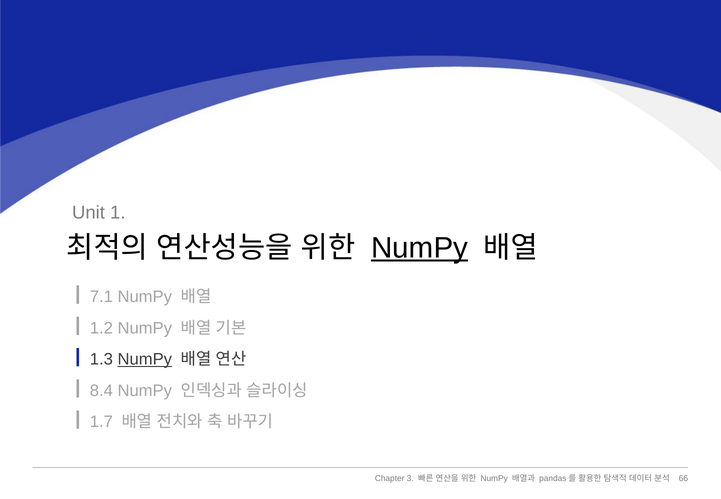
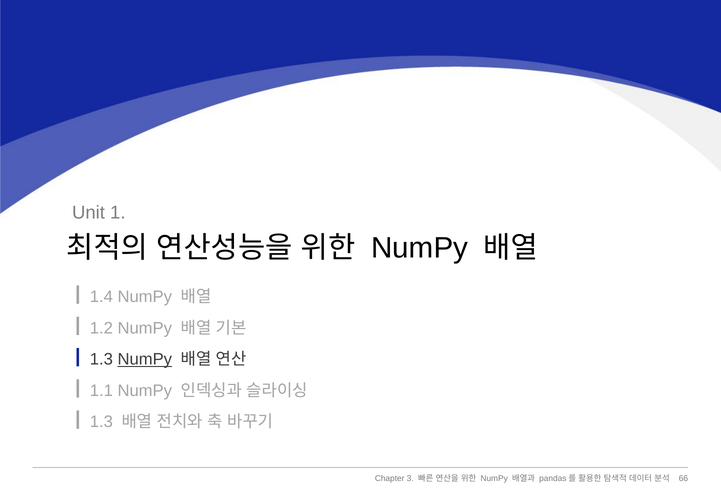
NumPy underline: present -> none (420, 248)
7.1: 7.1 -> 1.4 (101, 297)
8.4: 8.4 -> 1.1 (101, 391)
1.7: 1.7 -> 1.3 (101, 422)
